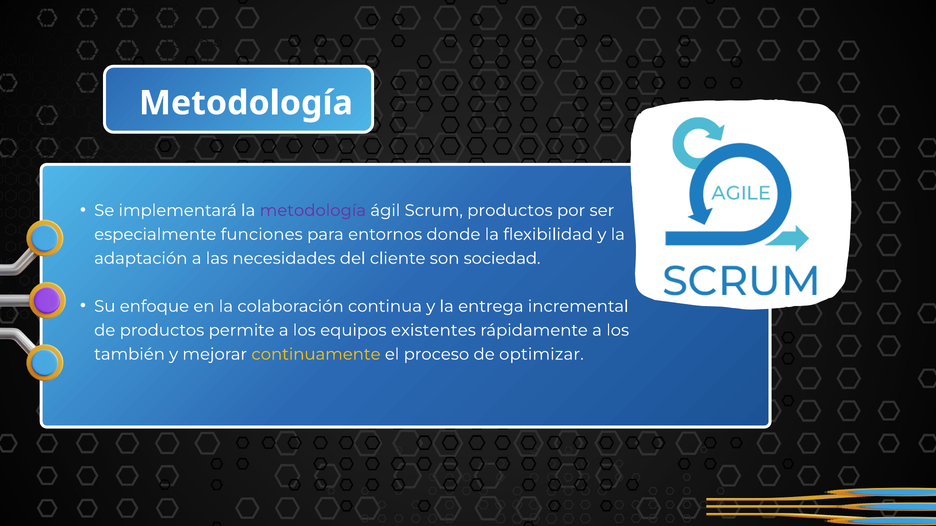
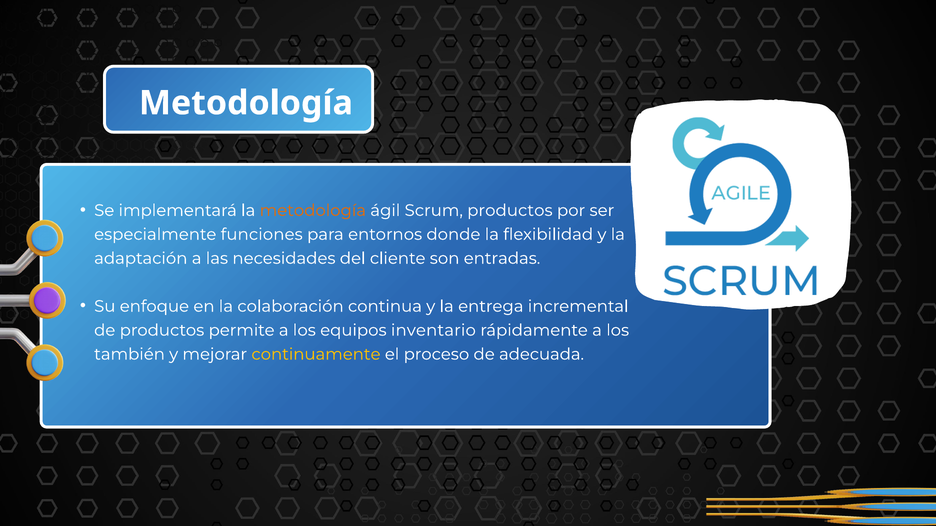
metodología colour: purple -> orange (313, 211)
sociedad: sociedad -> entradas (502, 259)
existentes: existentes -> inventario (433, 331)
optimizar: optimizar -> adecuada (542, 355)
